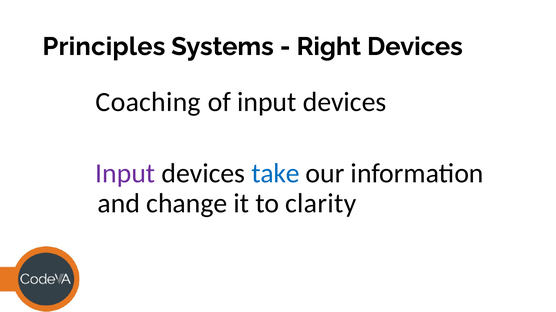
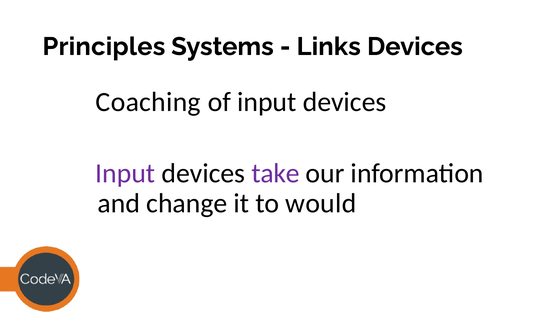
Right: Right -> Links (329, 47)
take colour: blue -> purple (275, 174)
clarity: clarity -> would (321, 204)
